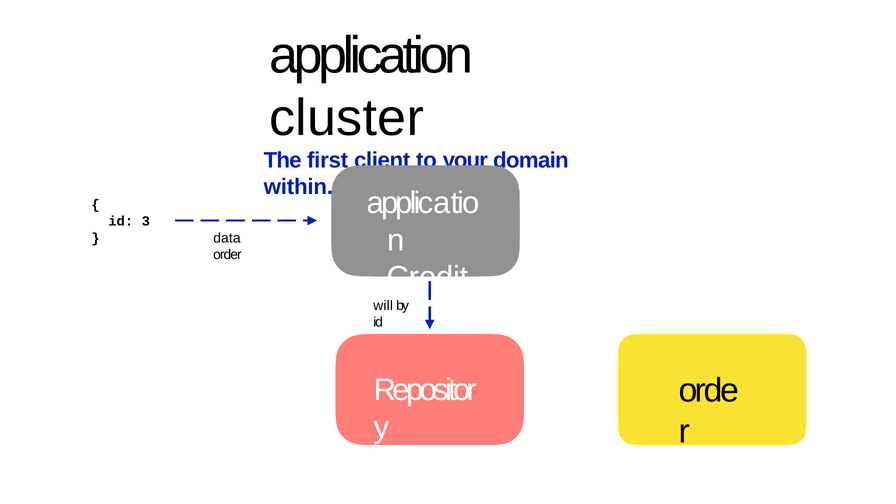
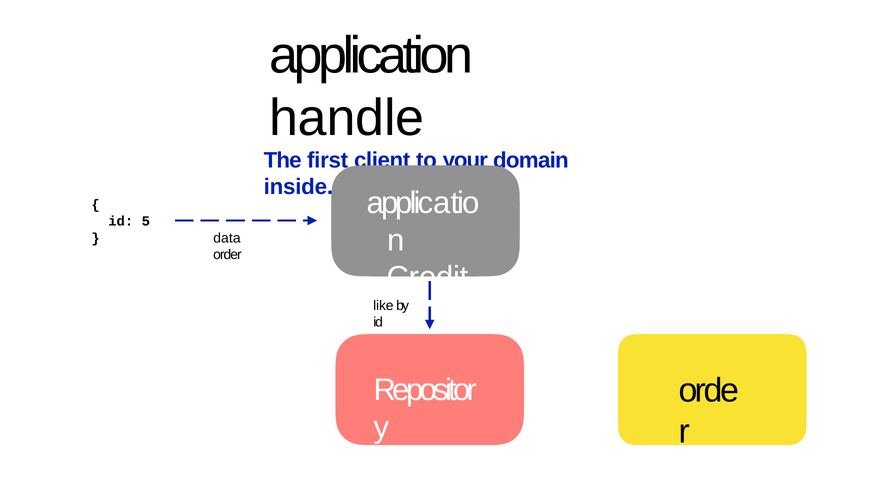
cluster: cluster -> handle (347, 118)
within: within -> inside (298, 187)
3: 3 -> 5 (146, 221)
will: will -> like (383, 306)
